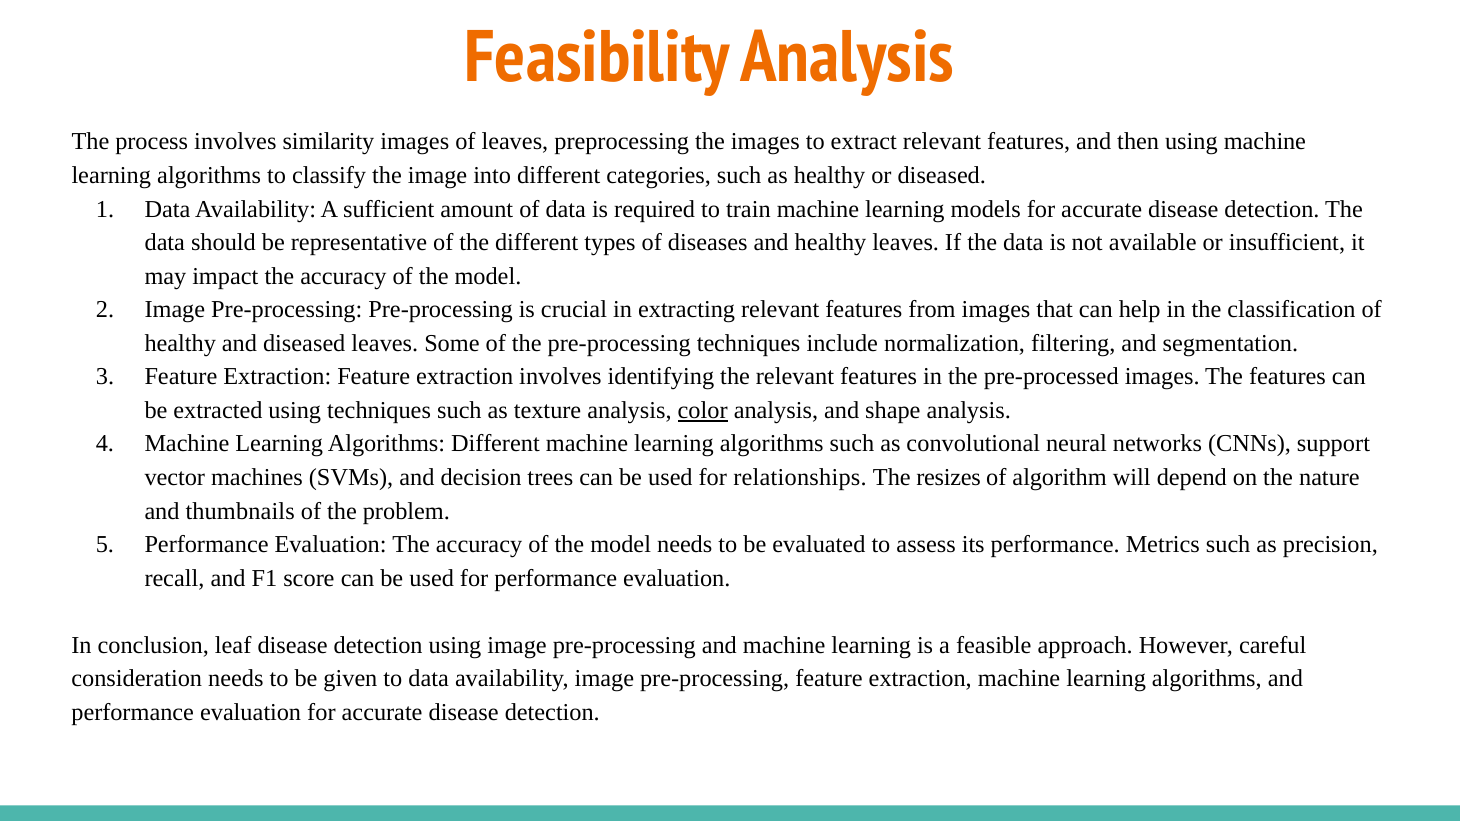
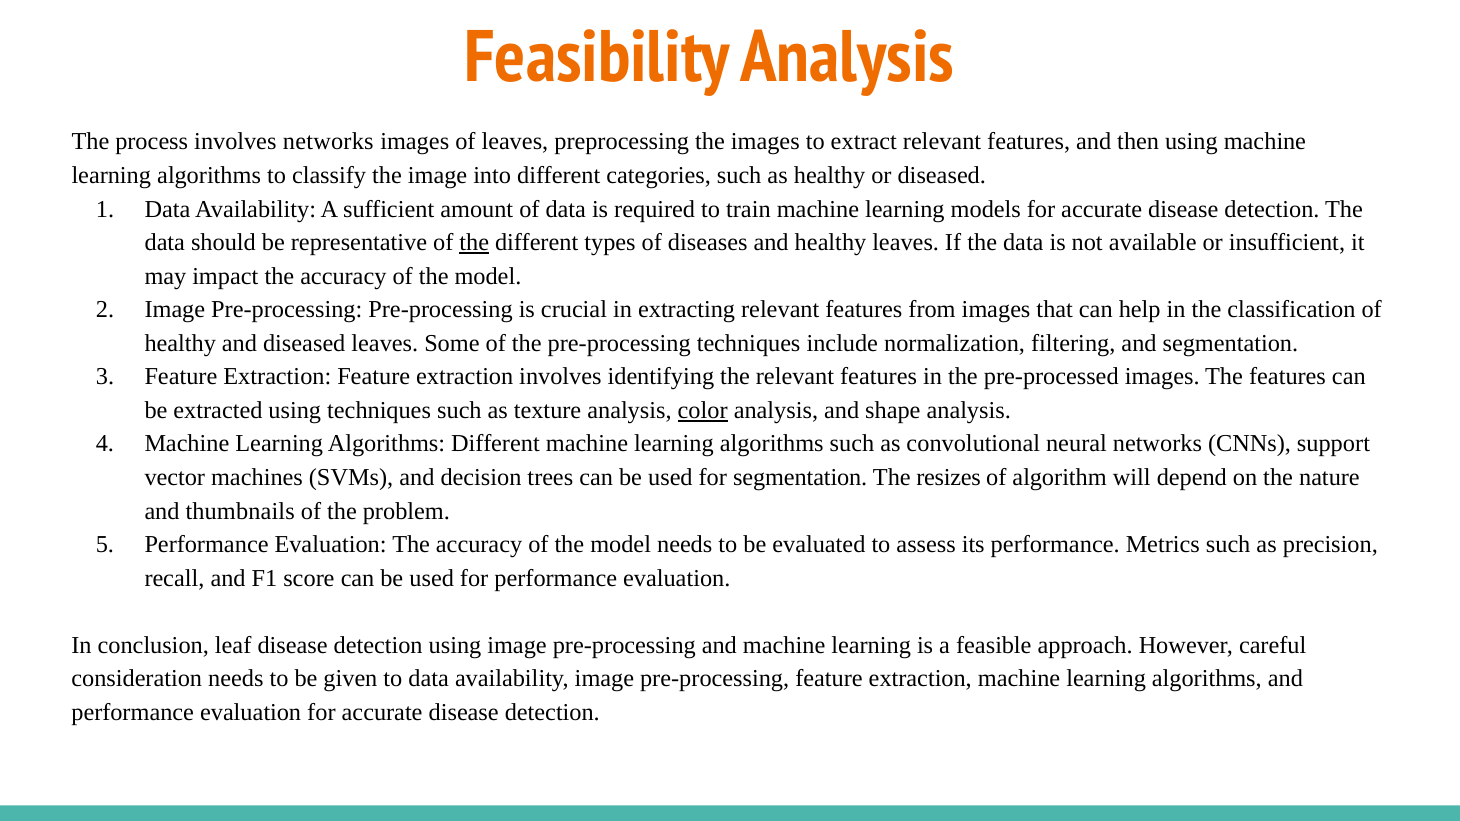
involves similarity: similarity -> networks (328, 142)
the underline: none -> present (474, 243)
for relationships: relationships -> segmentation (800, 478)
